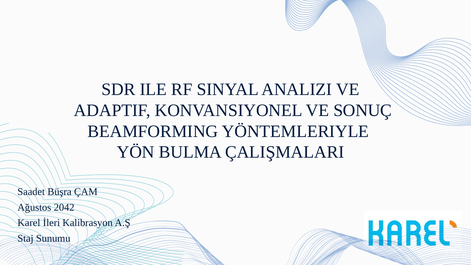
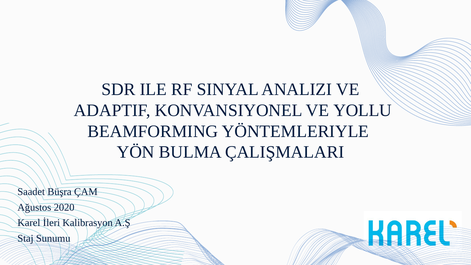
SONUÇ: SONUÇ -> YOLLU (363, 110)
2042: 2042 -> 2020 (64, 207)
